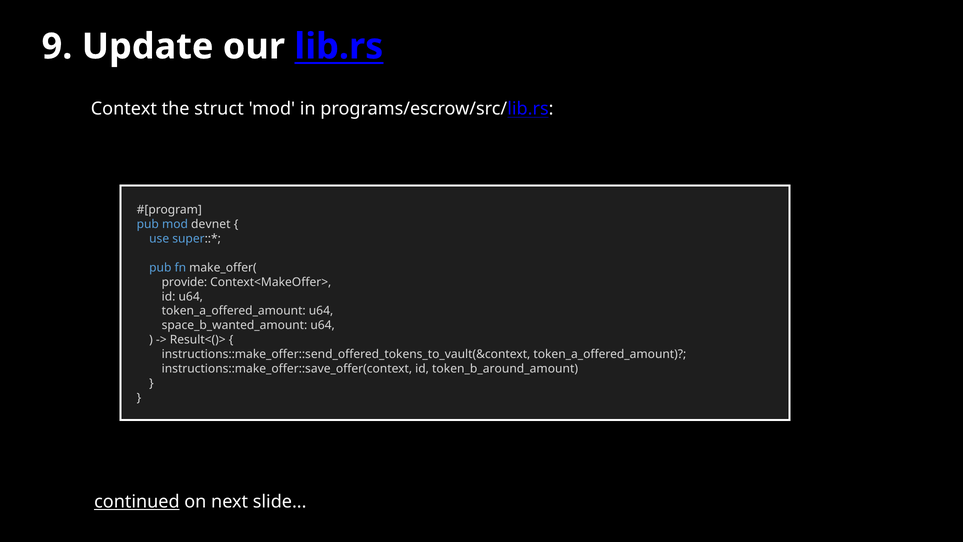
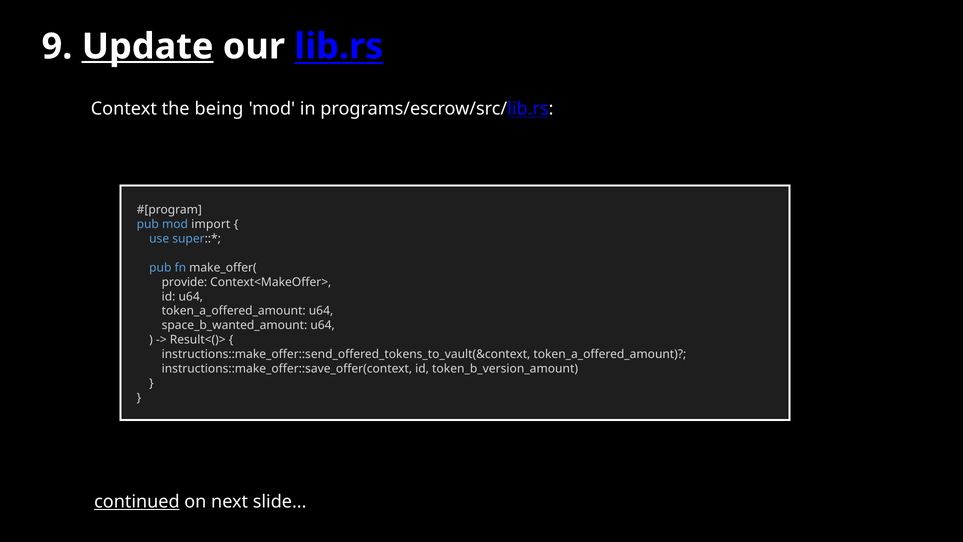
Update underline: none -> present (148, 46)
struct: struct -> being (219, 109)
devnet: devnet -> import (211, 224)
token_b_around_amount: token_b_around_amount -> token_b_version_amount (505, 369)
